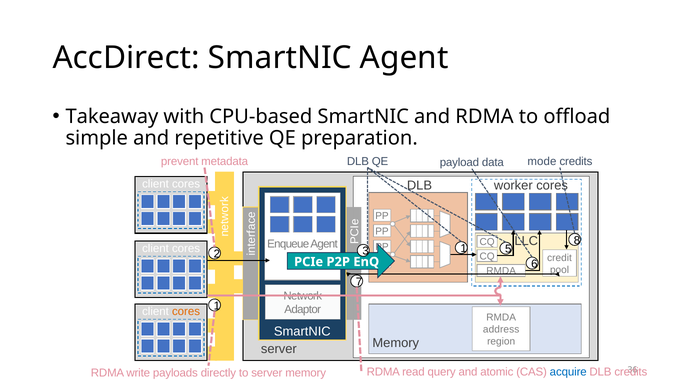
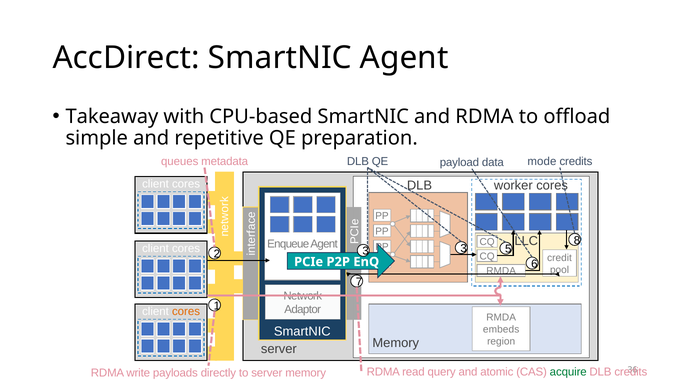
prevent: prevent -> queues (180, 162)
2 1: 1 -> 3 (464, 248)
address: address -> embeds (501, 330)
acquire colour: blue -> green (568, 372)
